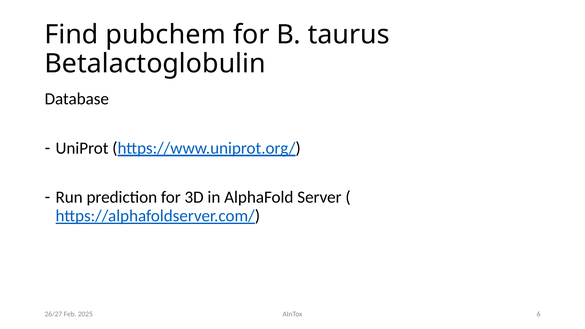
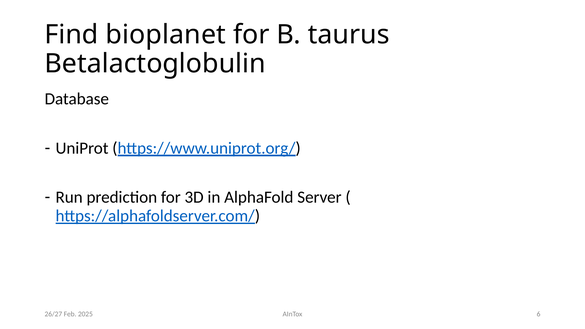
pubchem: pubchem -> bioplanet (166, 35)
